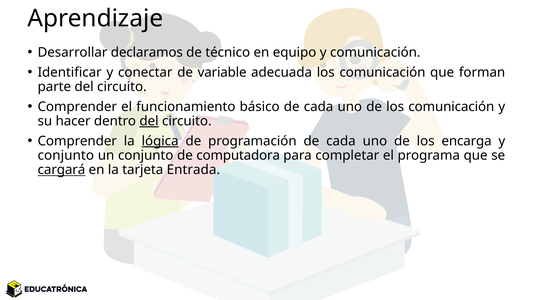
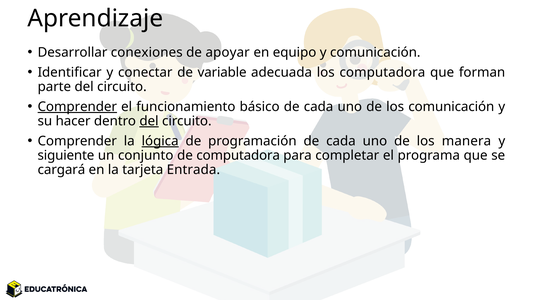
declaramos: declaramos -> conexiones (147, 52)
técnico: técnico -> apoyar (228, 52)
adecuada los comunicación: comunicación -> computadora (382, 72)
Comprender underline: none -> present (77, 107)
encarga: encarga -> manera (466, 141)
conjunto: conjunto -> siguiente (66, 155)
cargará underline: present -> none (61, 170)
